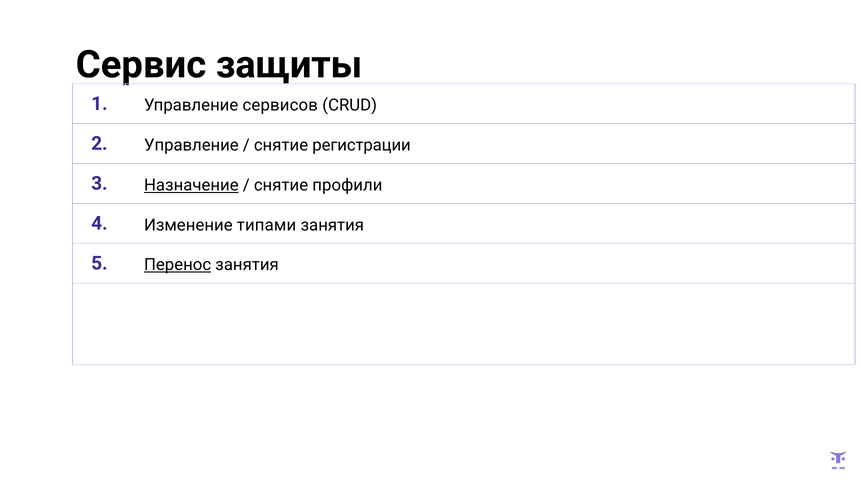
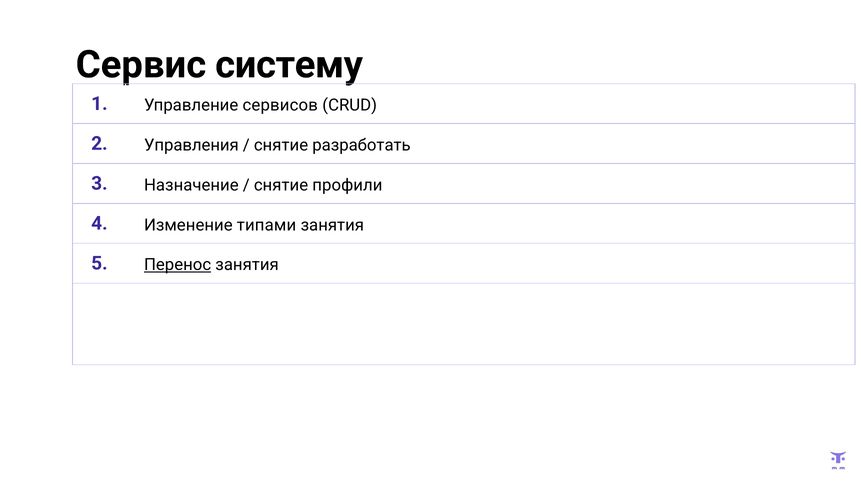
защиты: защиты -> систему (289, 65)
2 Управление: Управление -> Управления (191, 145)
регистрации: регистрации -> разработать (362, 145)
Назначение underline: present -> none (191, 185)
